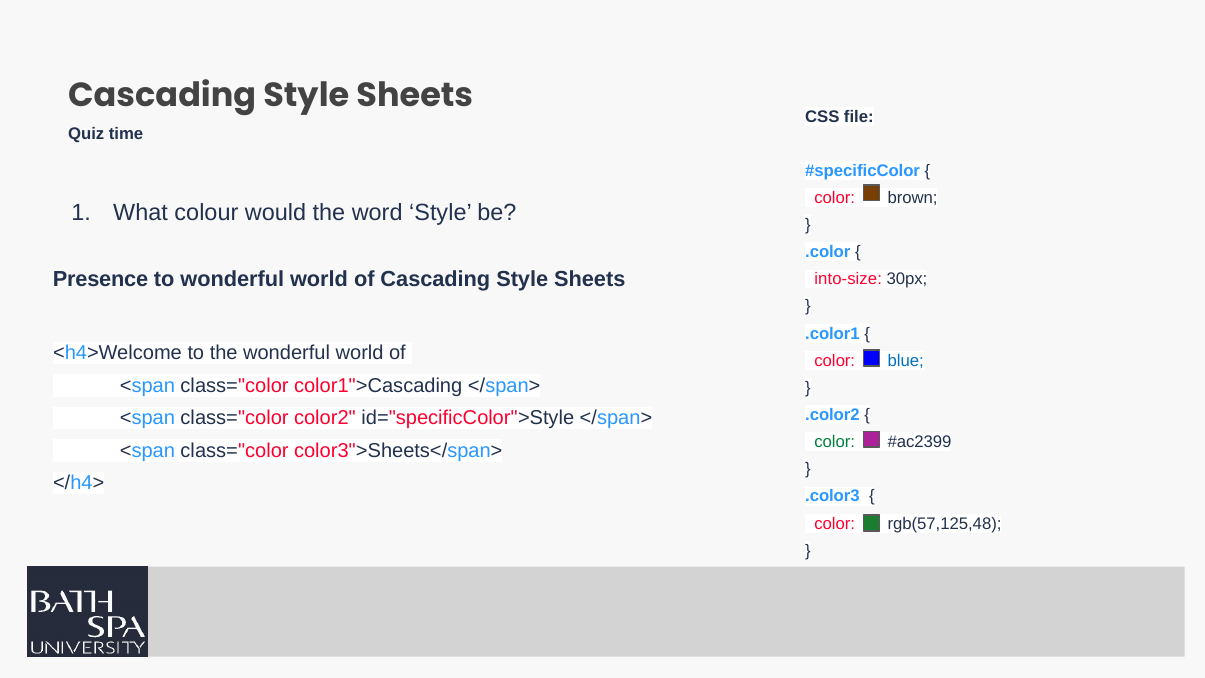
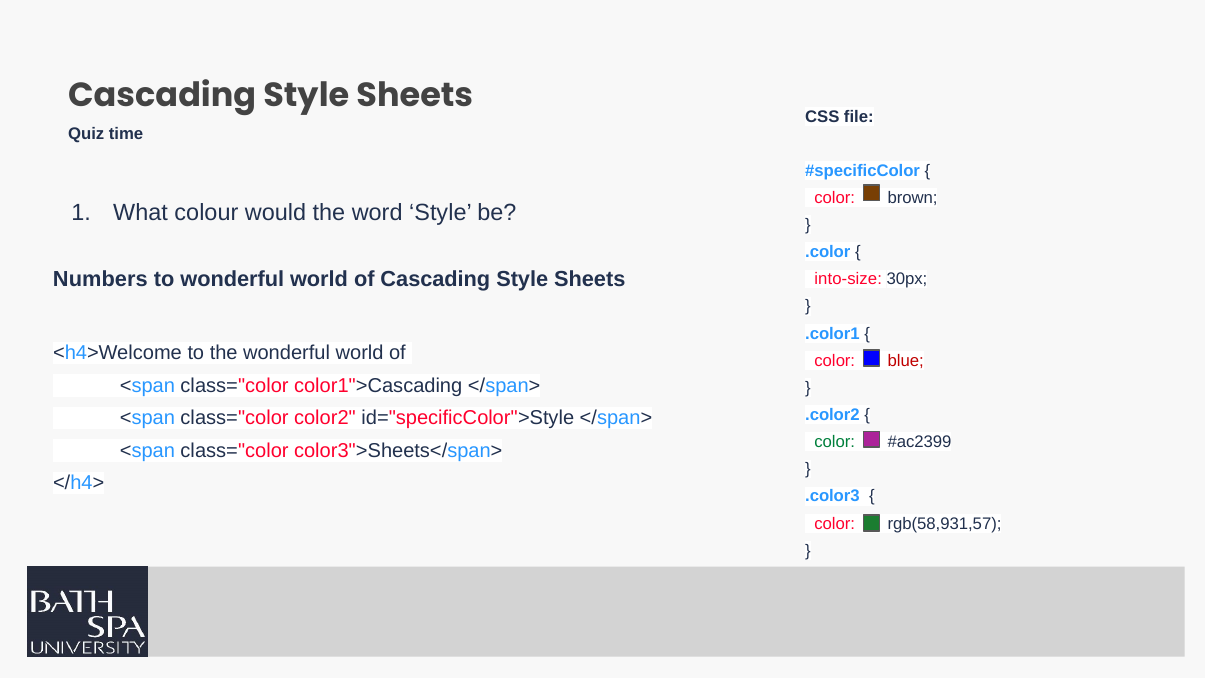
Presence: Presence -> Numbers (100, 279)
blue colour: blue -> red (906, 361)
rgb(57,125,48: rgb(57,125,48 -> rgb(58,931,57 (944, 523)
